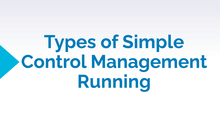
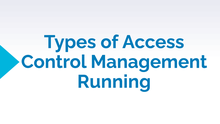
Simple: Simple -> Access (153, 42)
